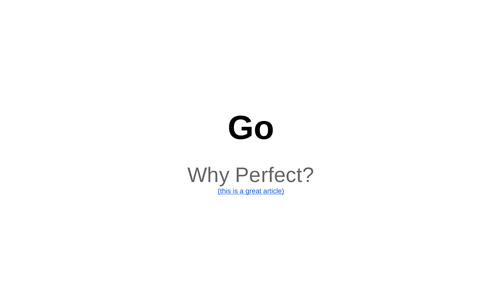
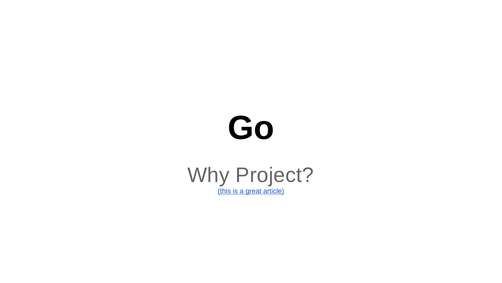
Perfect: Perfect -> Project (275, 175)
